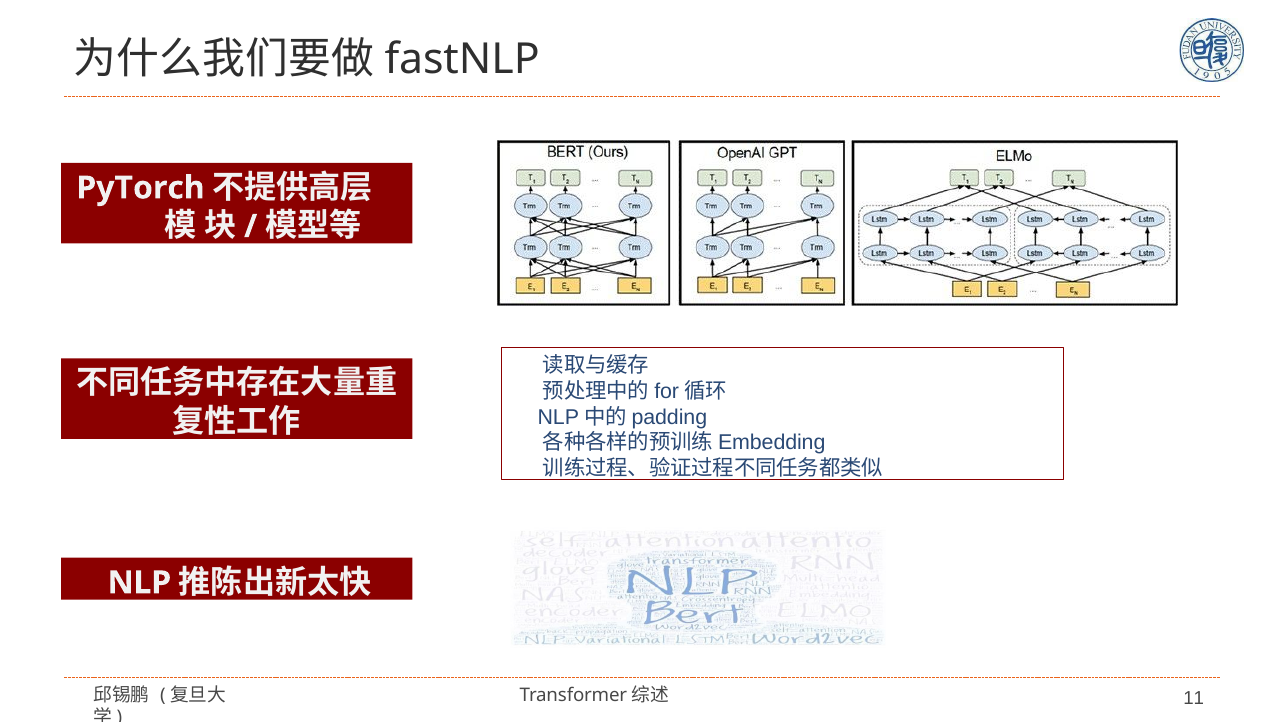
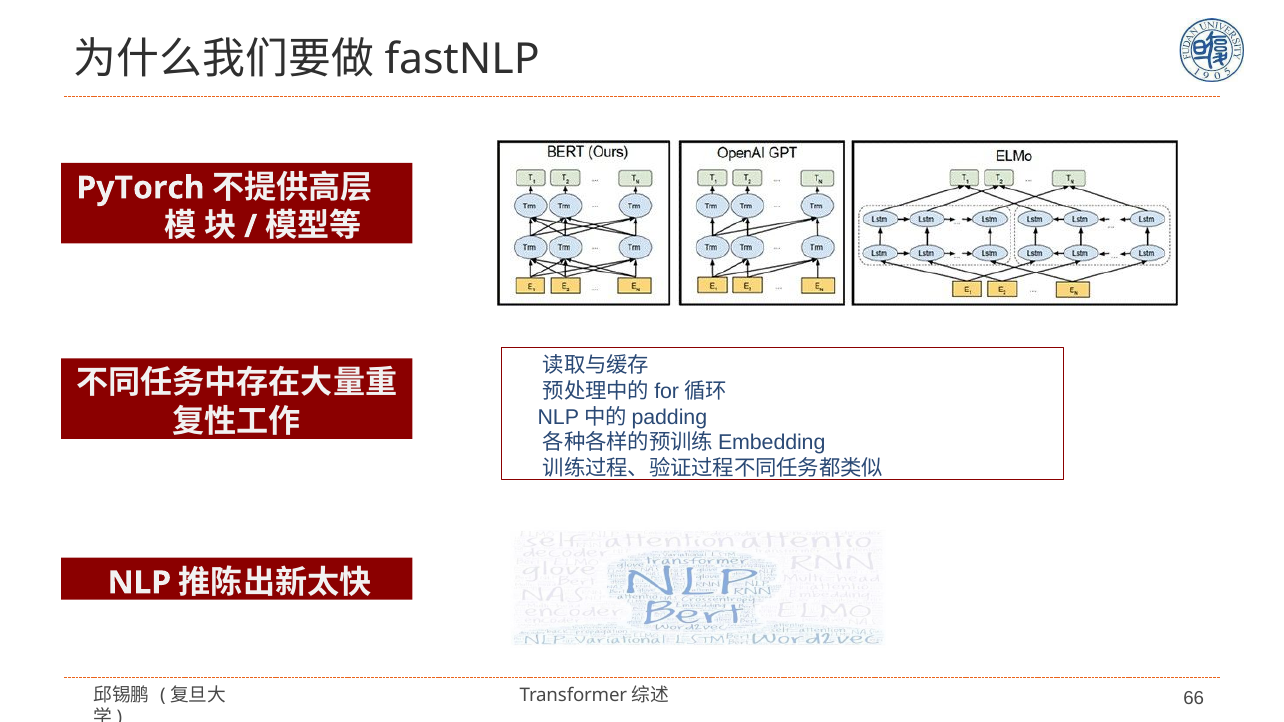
11: 11 -> 66 (1194, 699)
